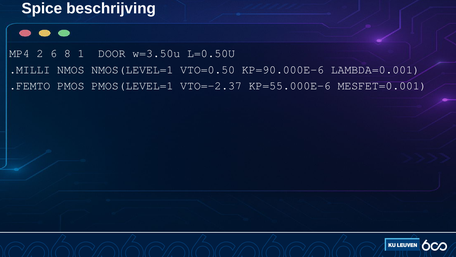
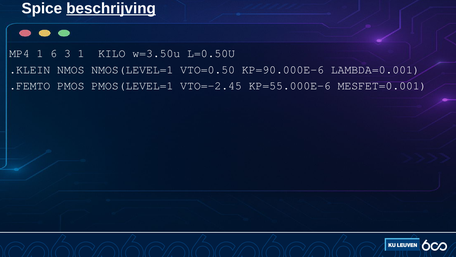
beschrijving underline: none -> present (111, 8)
MP4 2: 2 -> 1 (40, 53)
8: 8 -> 3 (67, 53)
DOOR: DOOR -> KILO (112, 53)
.MILLI: .MILLI -> .KLEIN (30, 69)
VTO=-2.37: VTO=-2.37 -> VTO=-2.45 (211, 86)
